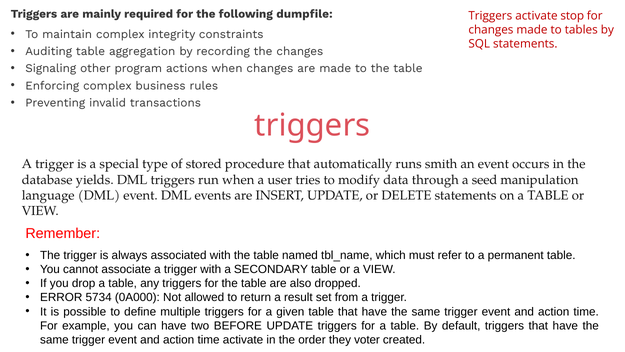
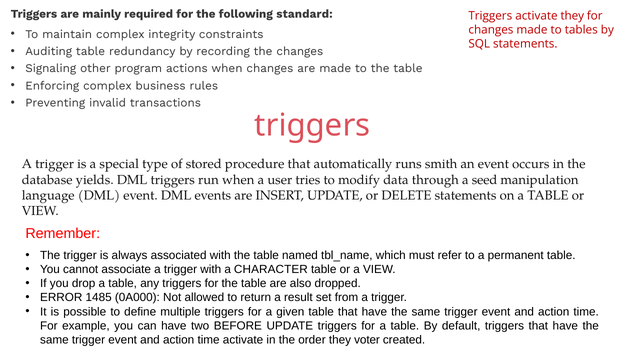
dumpfile: dumpfile -> standard (304, 14)
activate stop: stop -> they (572, 16)
aggregation: aggregation -> redundancy (142, 51)
SECONDARY: SECONDARY -> CHARACTER (271, 269)
5734: 5734 -> 1485 (99, 297)
